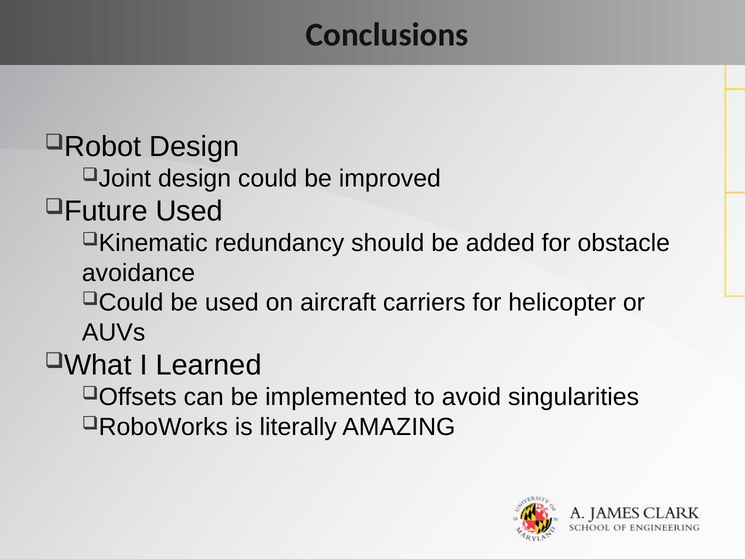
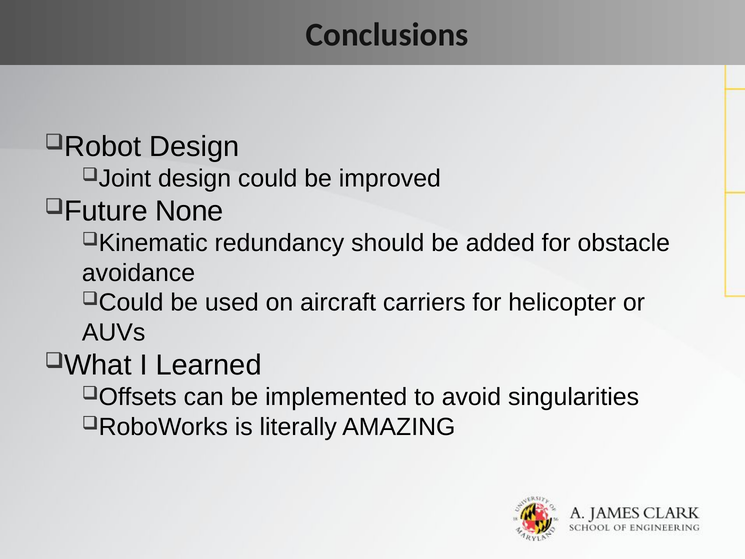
Used: Used -> None (189, 211)
